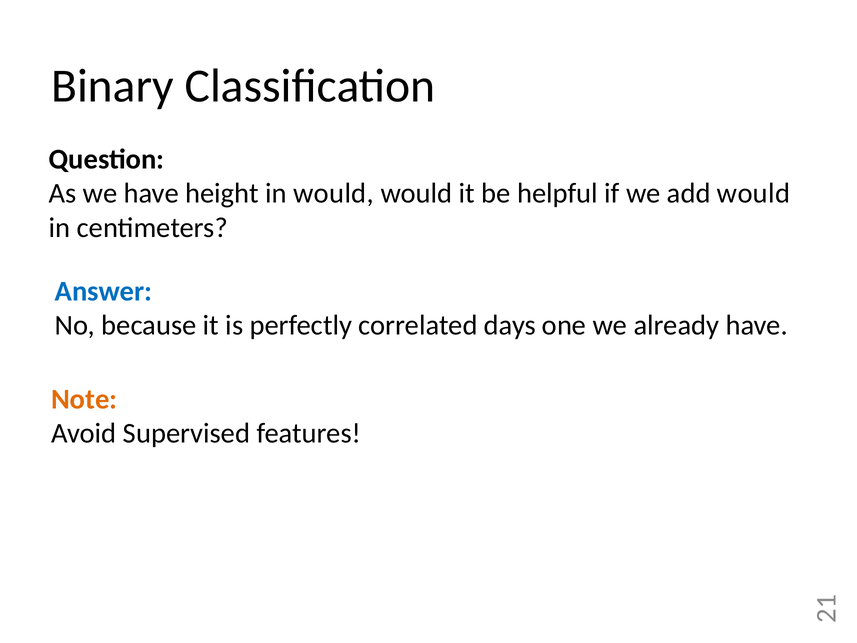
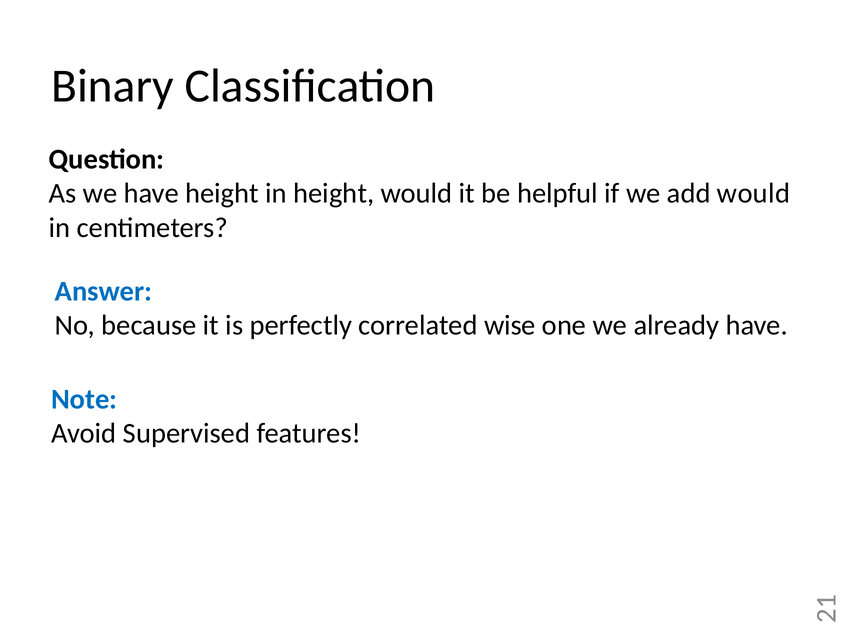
in would: would -> height (334, 193)
days: days -> wise (510, 325)
Note colour: orange -> blue (84, 399)
